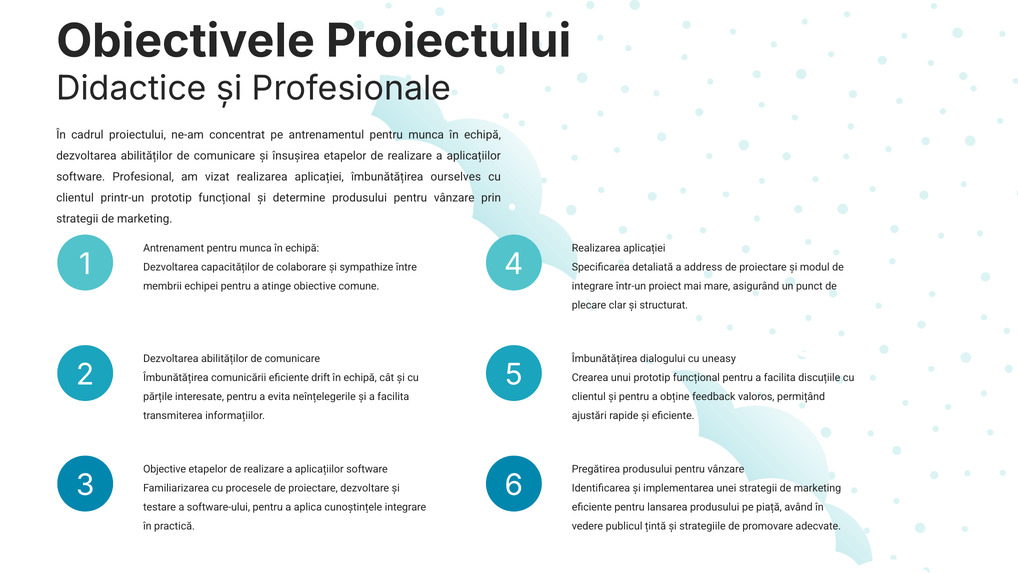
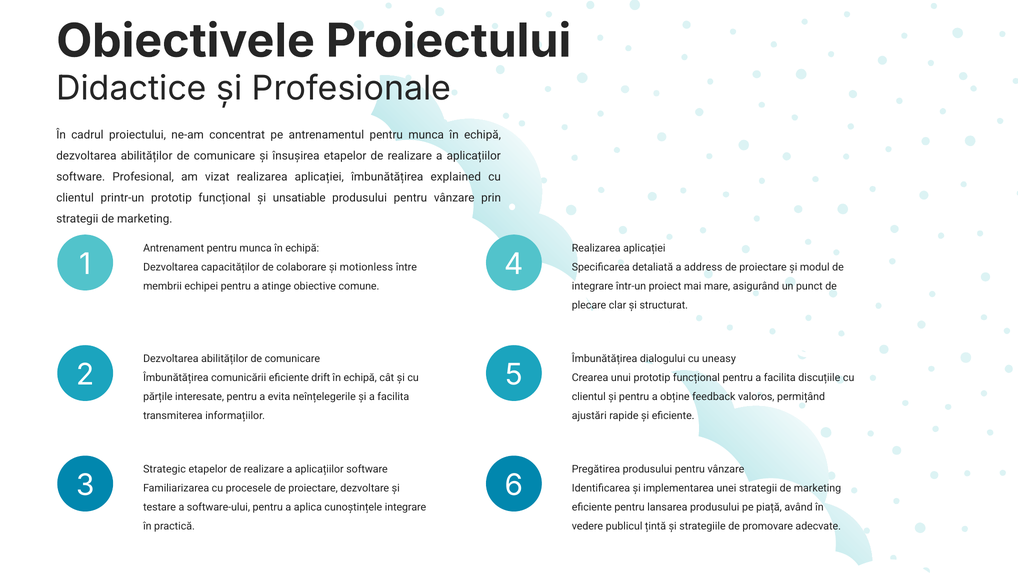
ourselves: ourselves -> explained (456, 177)
determine: determine -> unsatiable (299, 198)
sympathize: sympathize -> motionless (366, 267)
Objective: Objective -> Strategic (165, 469)
